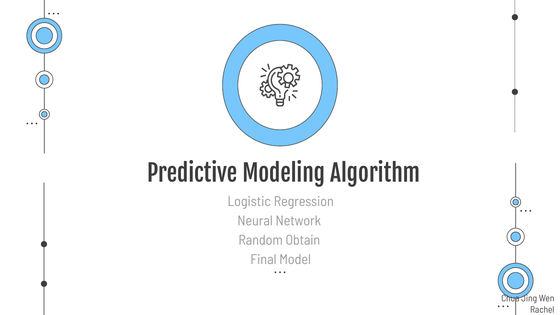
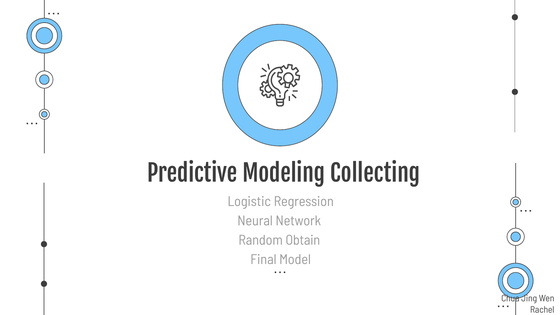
Algorithm: Algorithm -> Collecting (375, 174)
